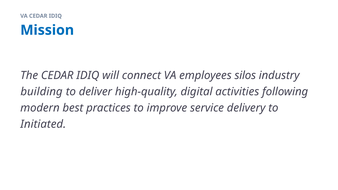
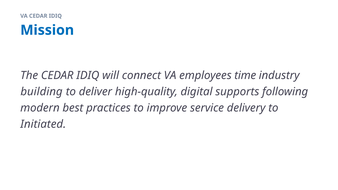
silos: silos -> time (245, 75)
activities: activities -> supports (237, 92)
